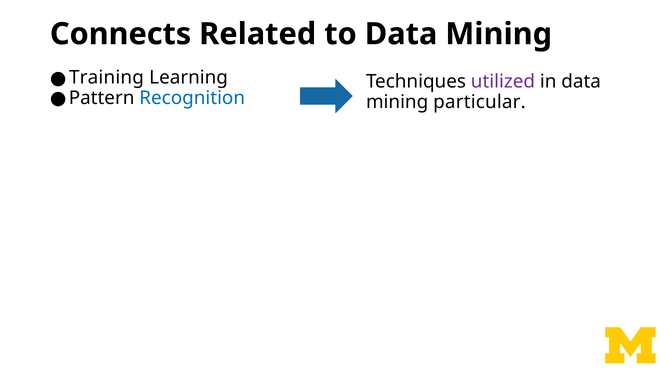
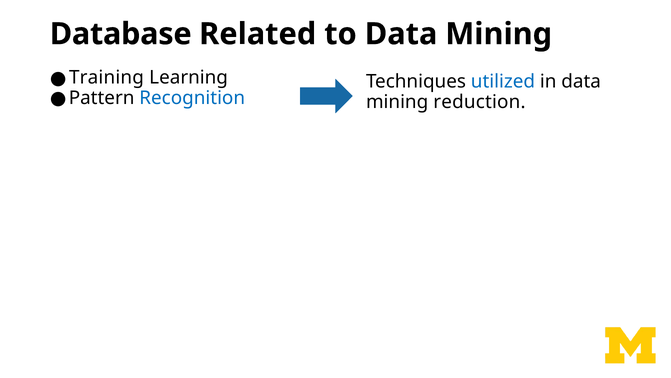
Connects: Connects -> Database (121, 34)
utilized colour: purple -> blue (503, 81)
particular: particular -> reduction (479, 102)
